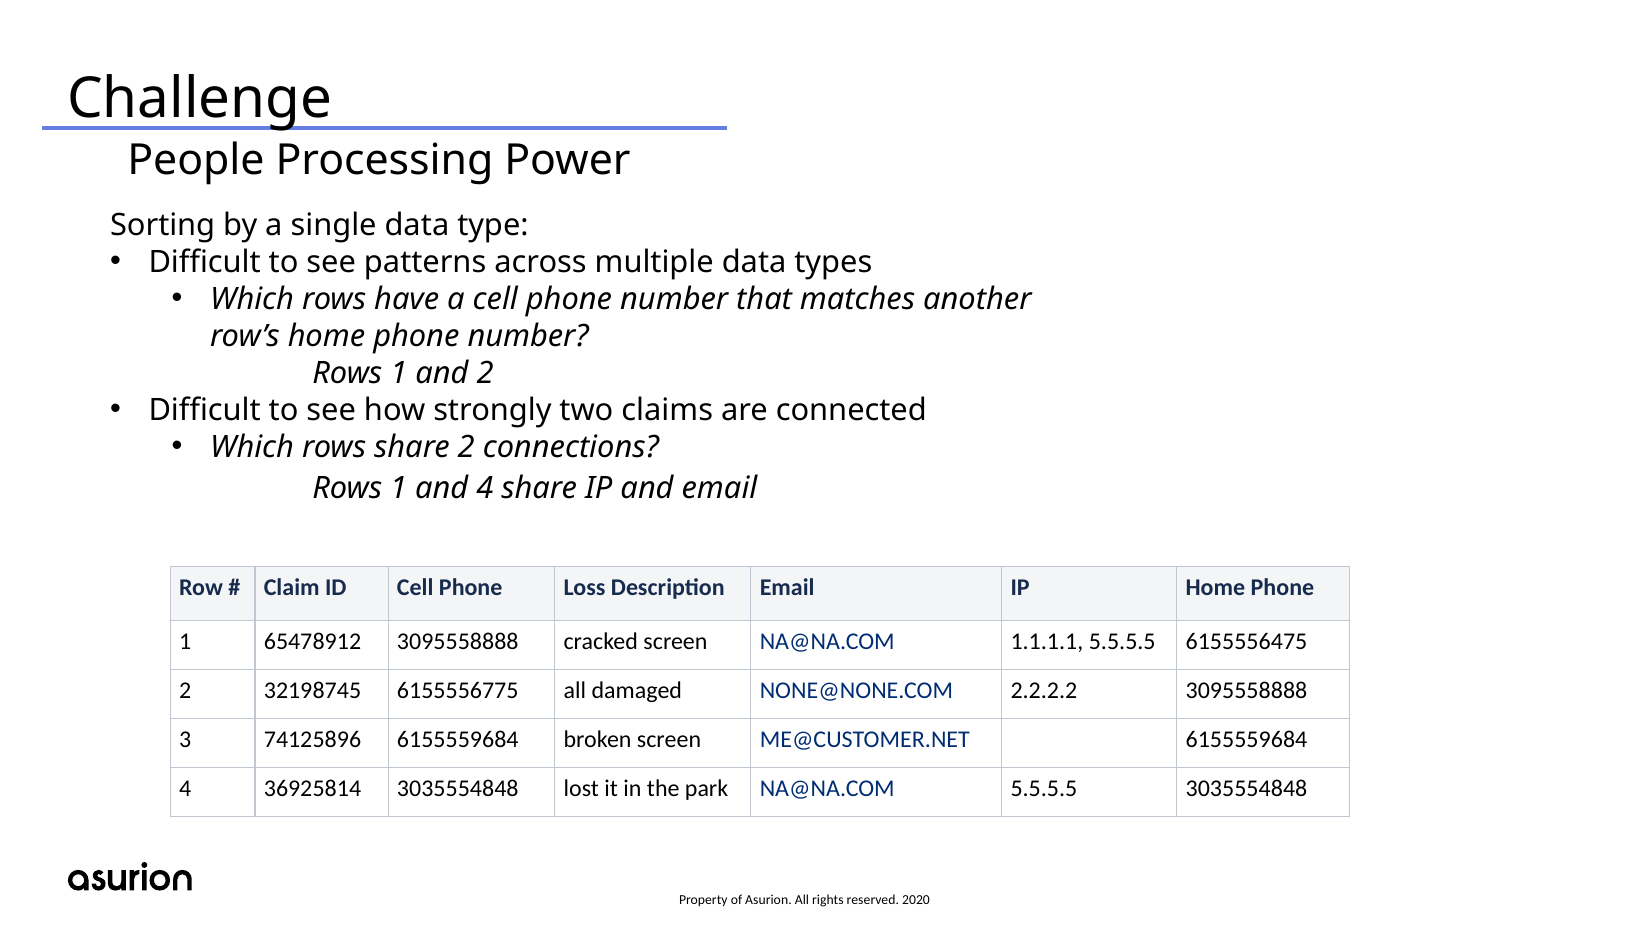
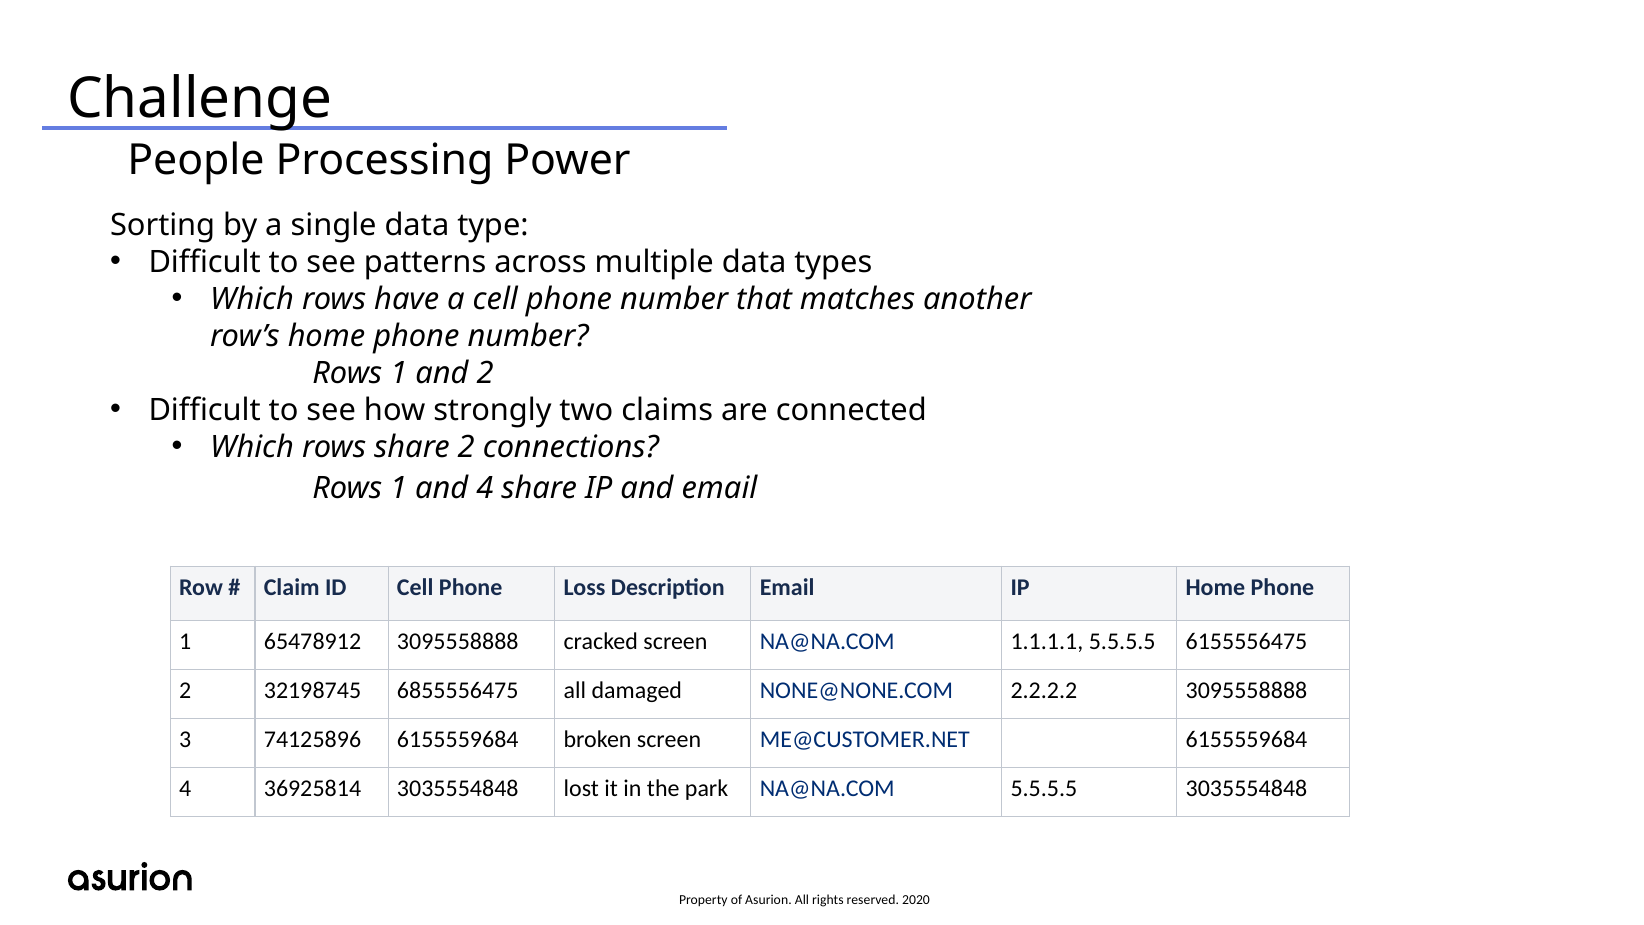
6155556775: 6155556775 -> 6855556475 (458, 691)
